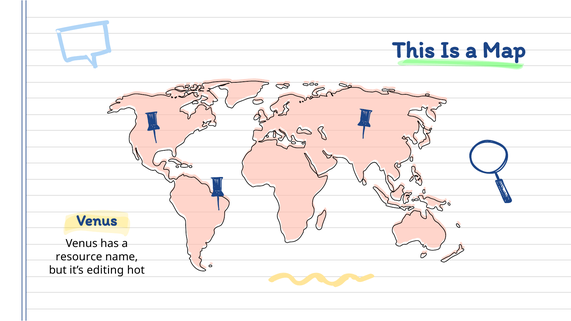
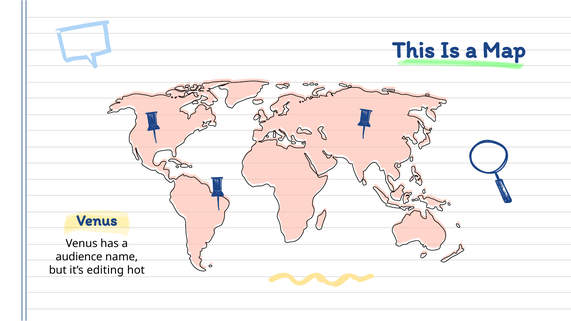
resource: resource -> audience (79, 257)
